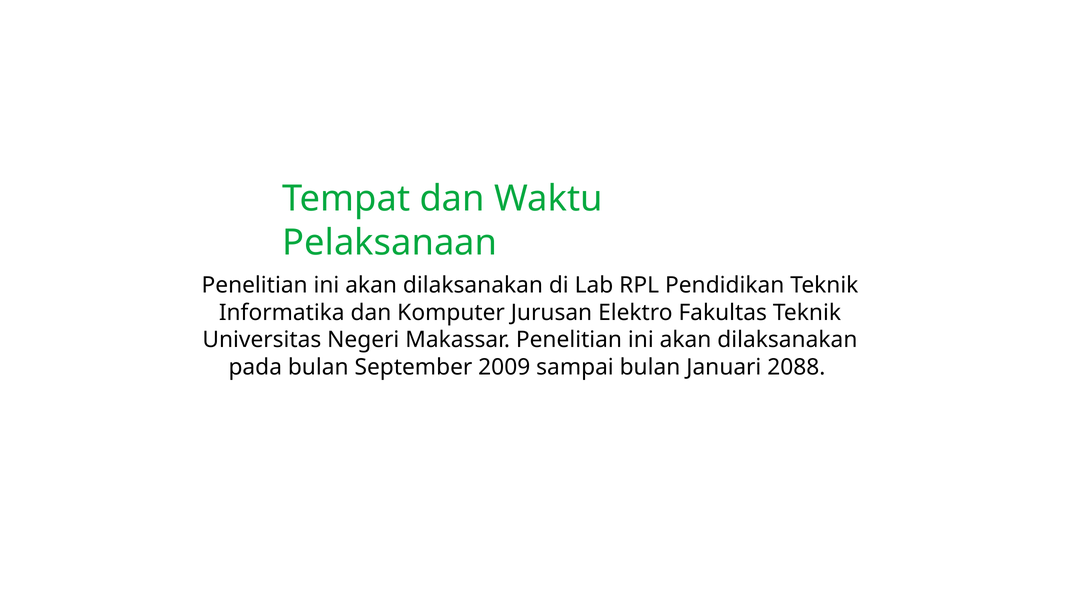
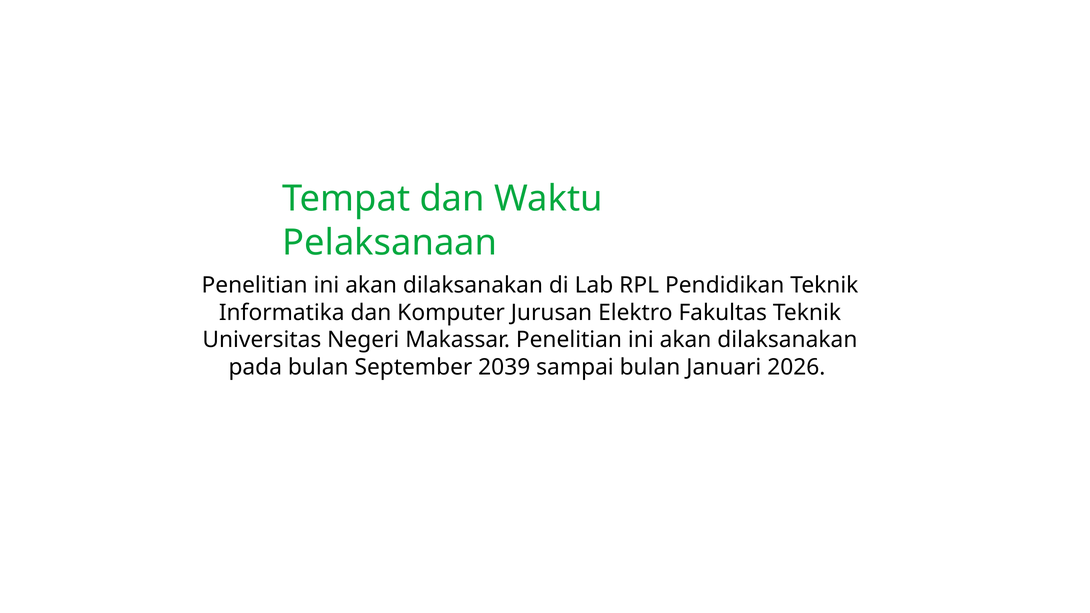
2009: 2009 -> 2039 (504, 367)
2088: 2088 -> 2026 (796, 367)
